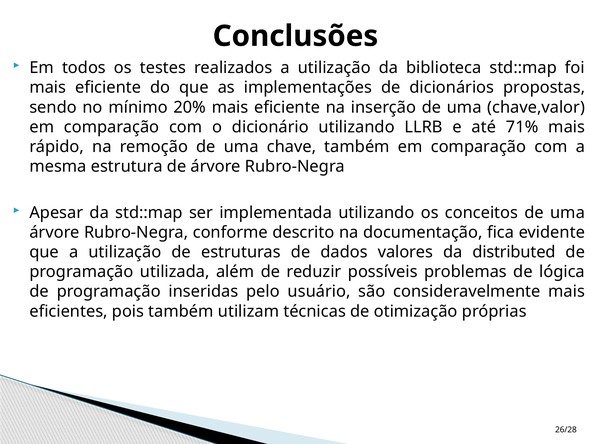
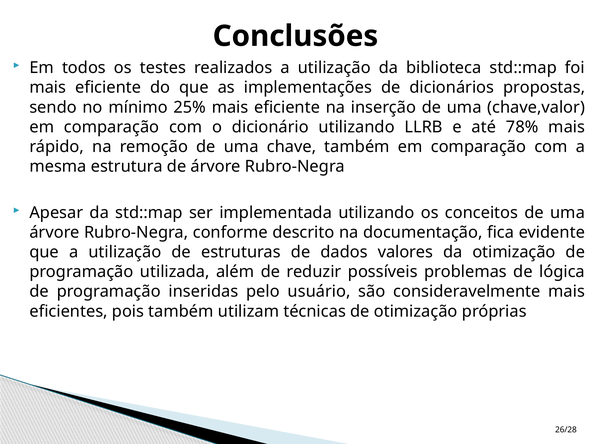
20%: 20% -> 25% (190, 107)
71%: 71% -> 78% (522, 127)
da distributed: distributed -> otimização (514, 252)
